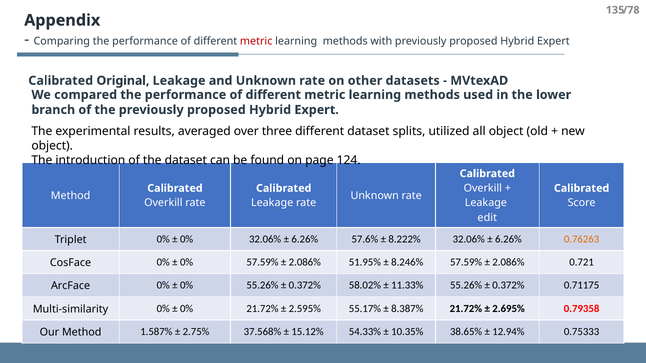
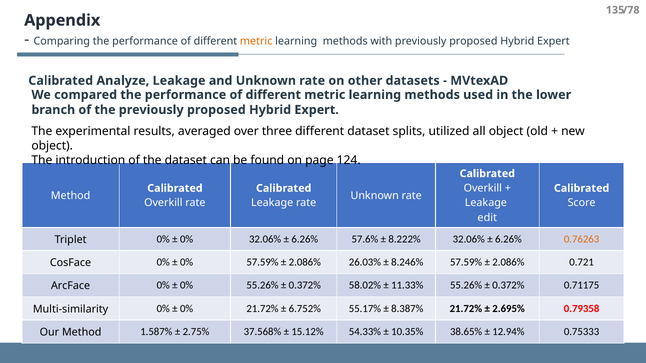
metric colour: red -> orange (256, 41)
Original: Original -> Analyze (123, 81)
51.95%: 51.95% -> 26.03% (365, 263)
2.595%: 2.595% -> 6.752% (305, 309)
